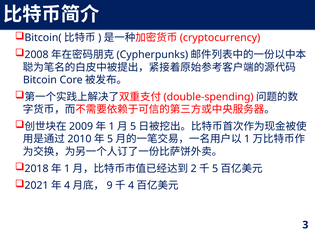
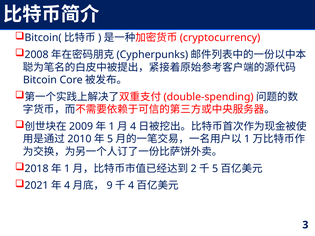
5: 5 -> 4 (133, 127)
